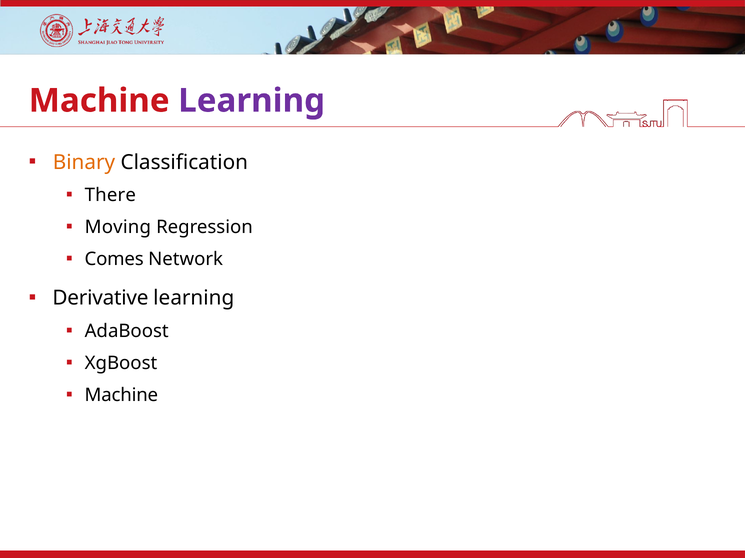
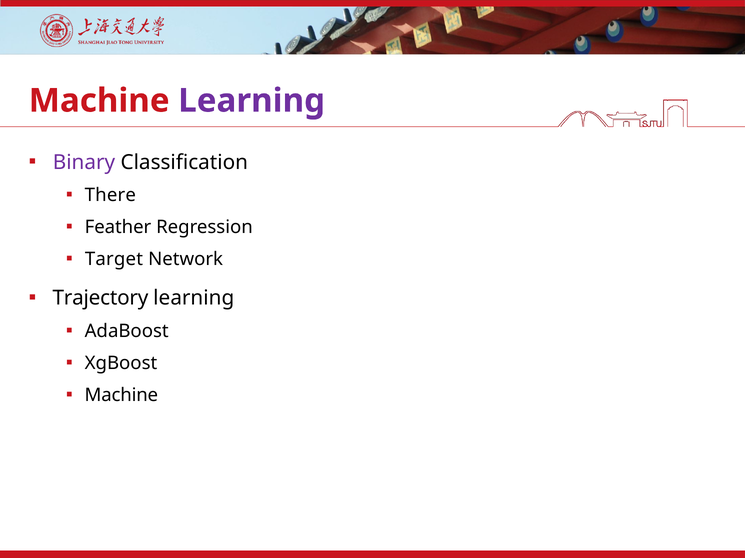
Binary colour: orange -> purple (84, 162)
Moving: Moving -> Feather (118, 228)
Comes: Comes -> Target (114, 260)
Derivative: Derivative -> Trajectory (100, 299)
